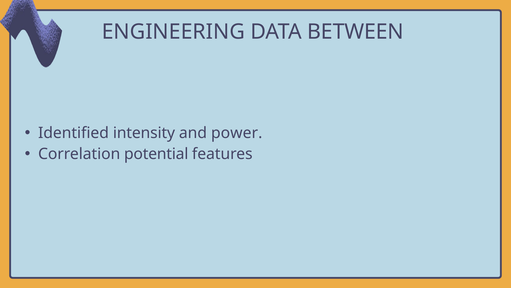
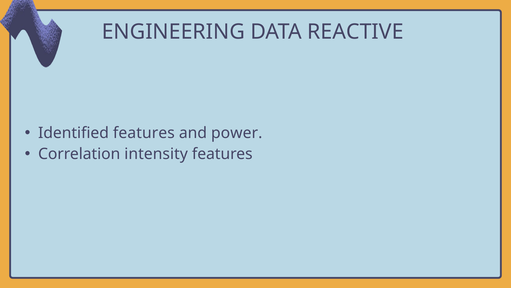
BETWEEN: BETWEEN -> REACTIVE (355, 32)
Identified intensity: intensity -> features (144, 133)
potential: potential -> intensity (156, 154)
